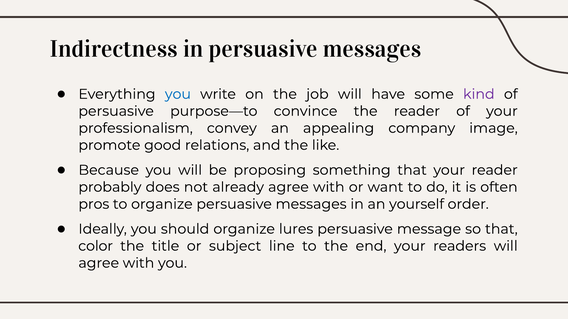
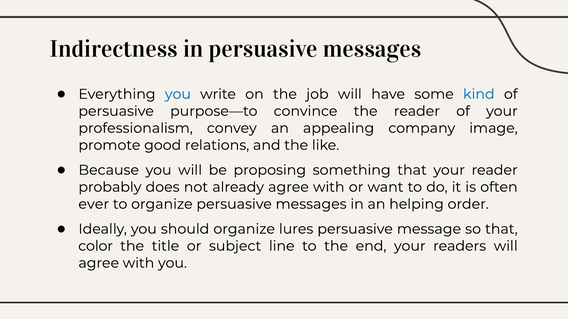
kind colour: purple -> blue (479, 94)
pros: pros -> ever (94, 204)
yourself: yourself -> helping (417, 204)
